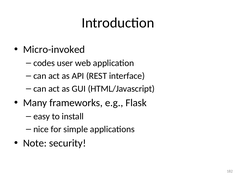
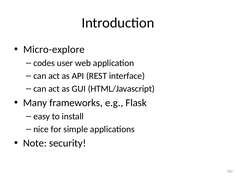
Micro-invoked: Micro-invoked -> Micro-explore (54, 50)
